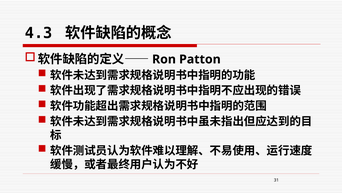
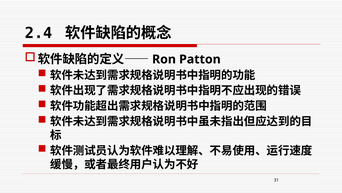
4.3: 4.3 -> 2.4 (39, 33)
